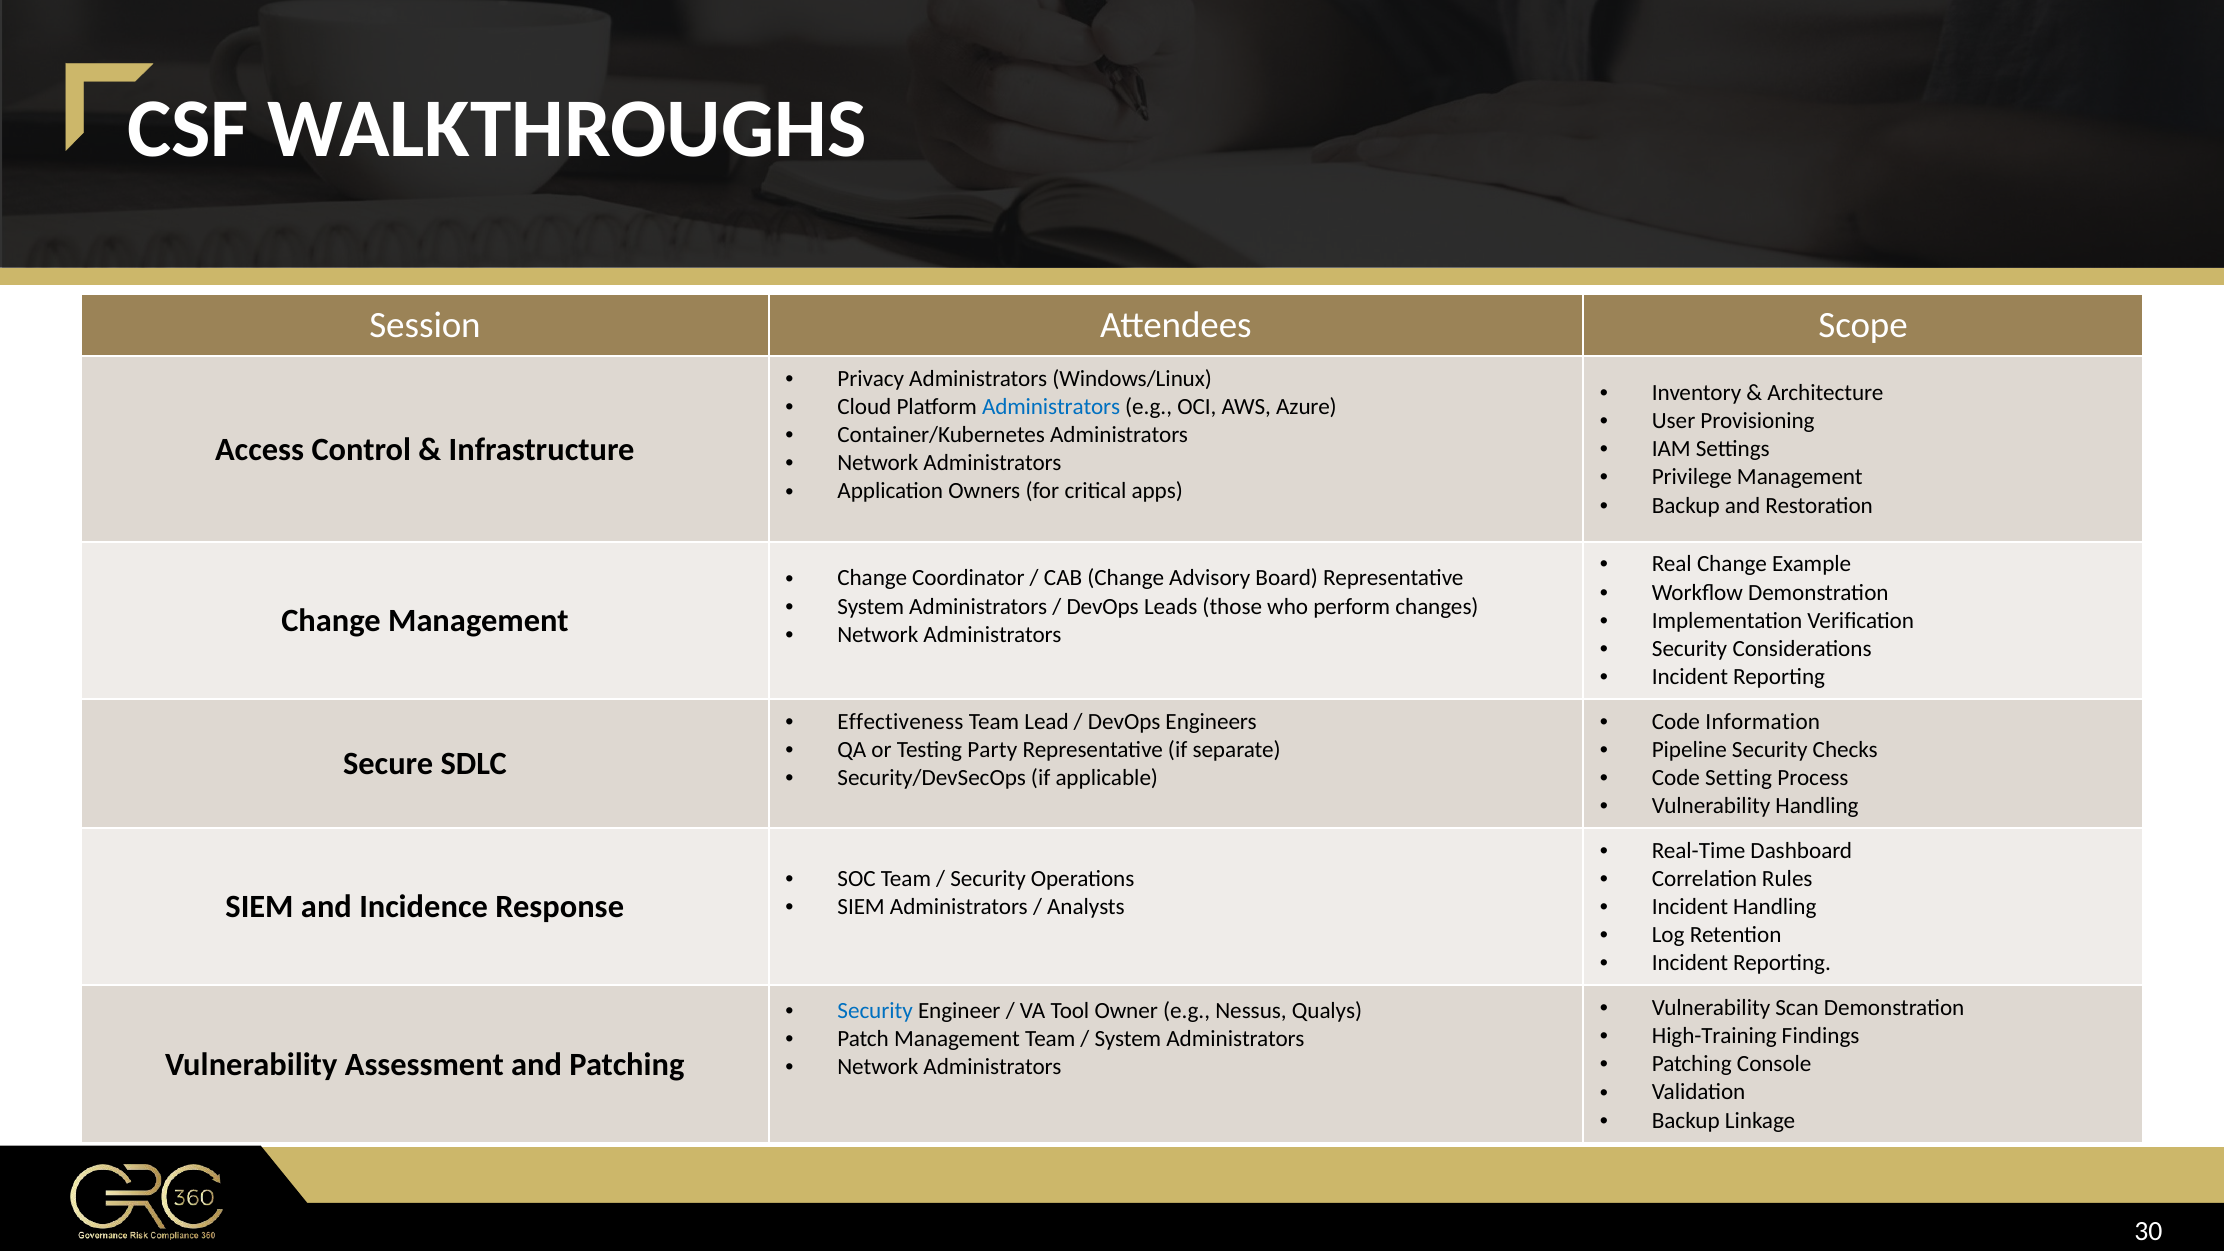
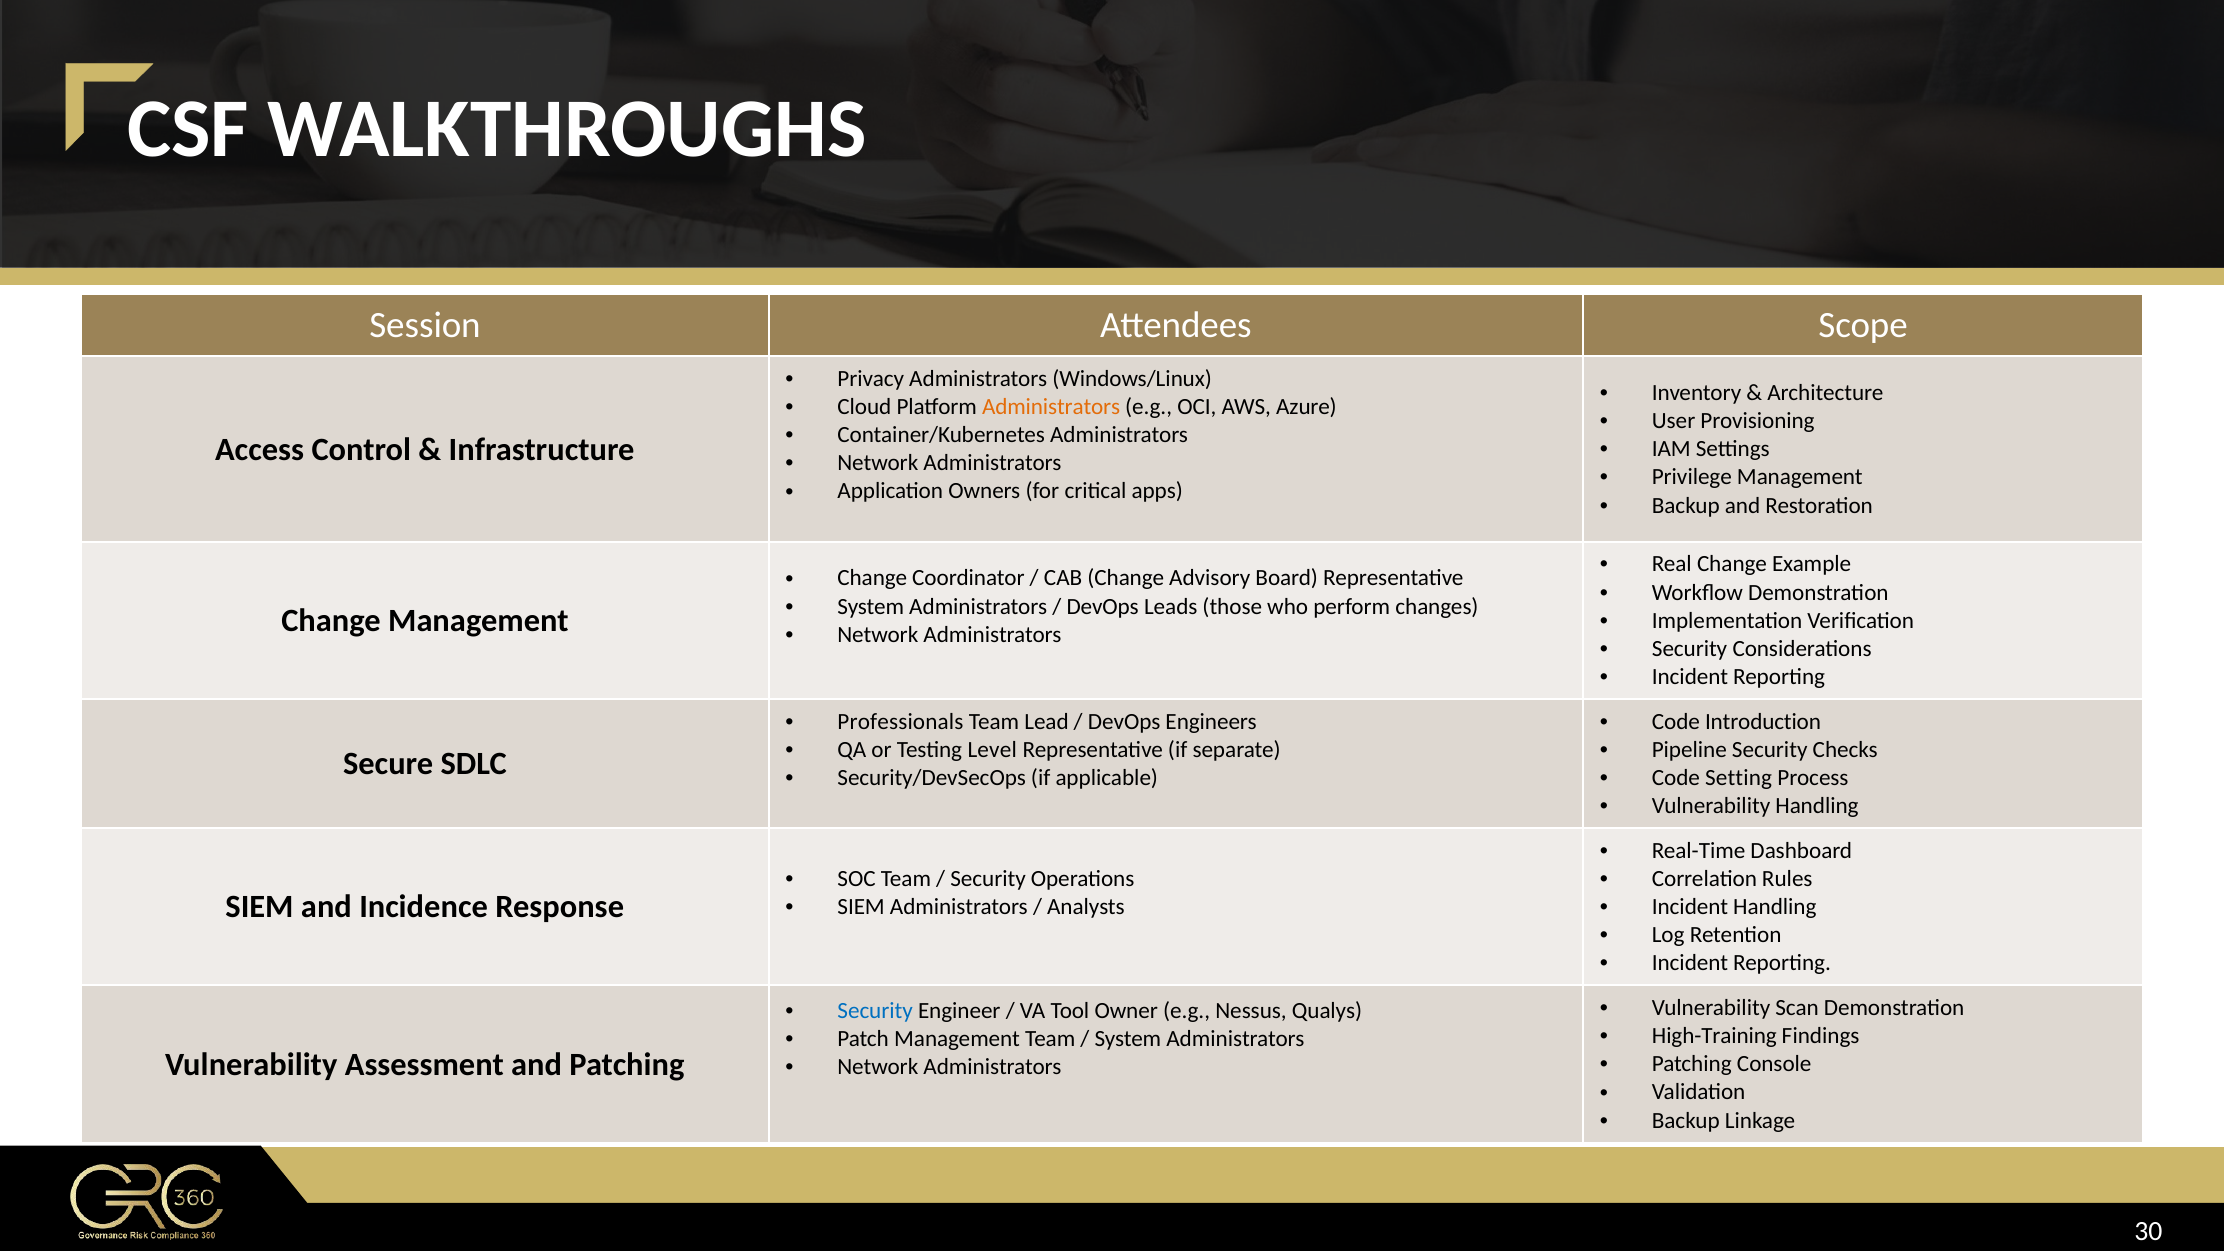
Administrators colour: blue -> orange (1051, 407)
Effectiveness: Effectiveness -> Professionals (900, 722)
Information: Information -> Introduction (1763, 722)
Party: Party -> Level (992, 750)
